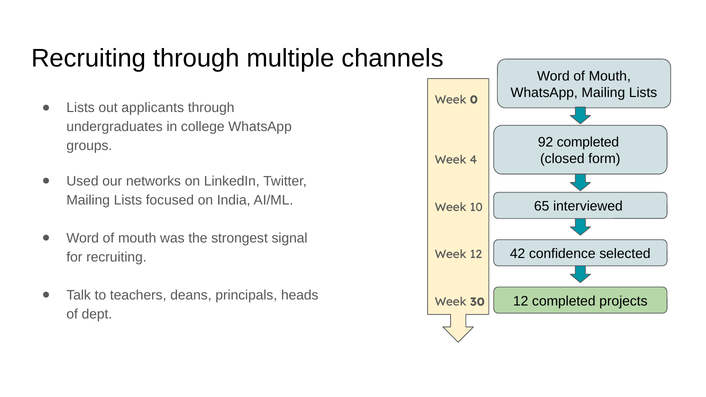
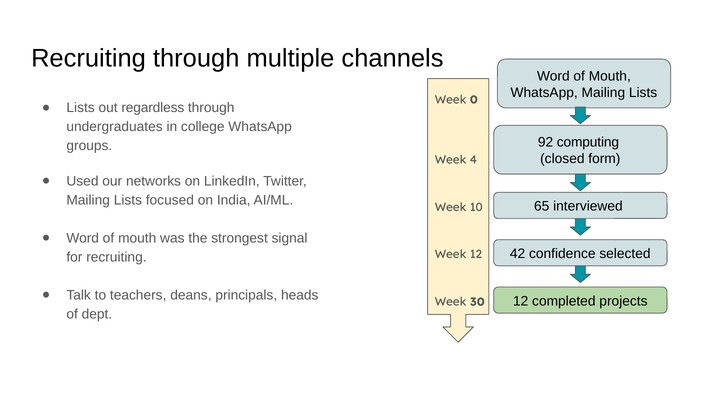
applicants: applicants -> regardless (153, 108)
92 completed: completed -> computing (588, 142)
